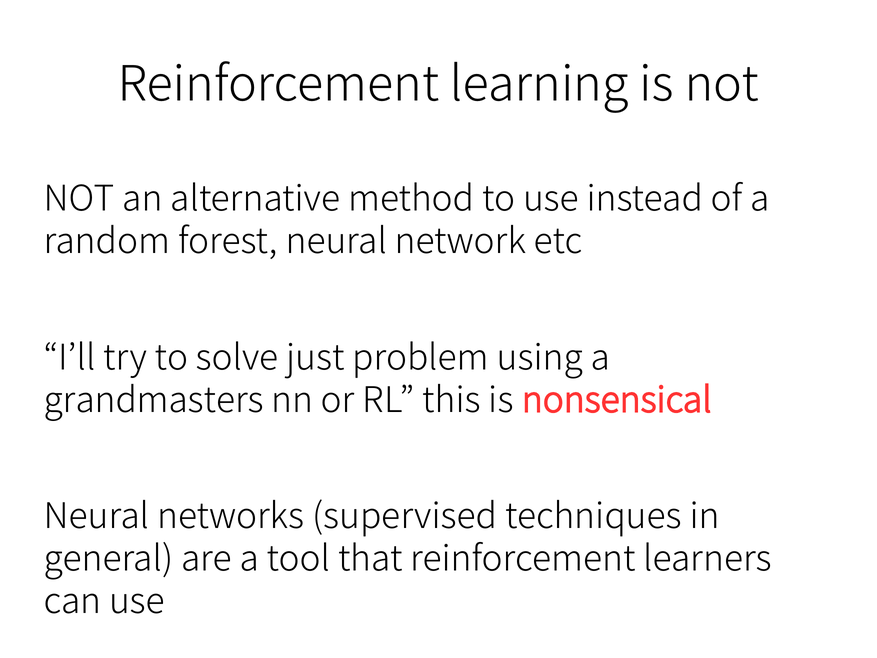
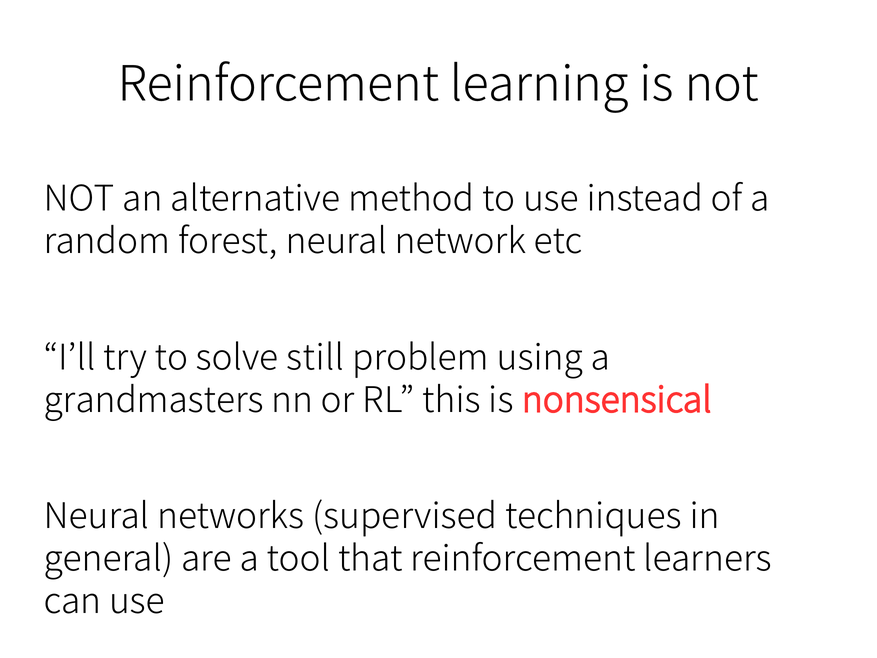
just: just -> still (315, 358)
